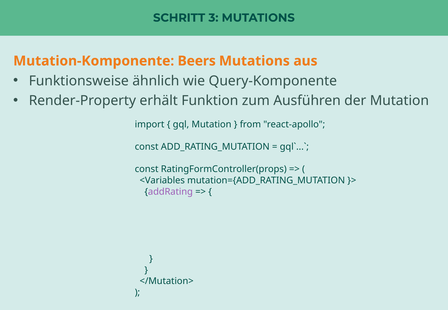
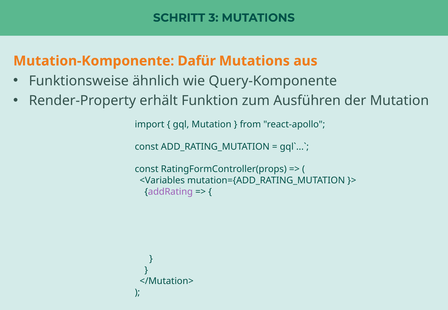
Beers: Beers -> Dafür (197, 61)
